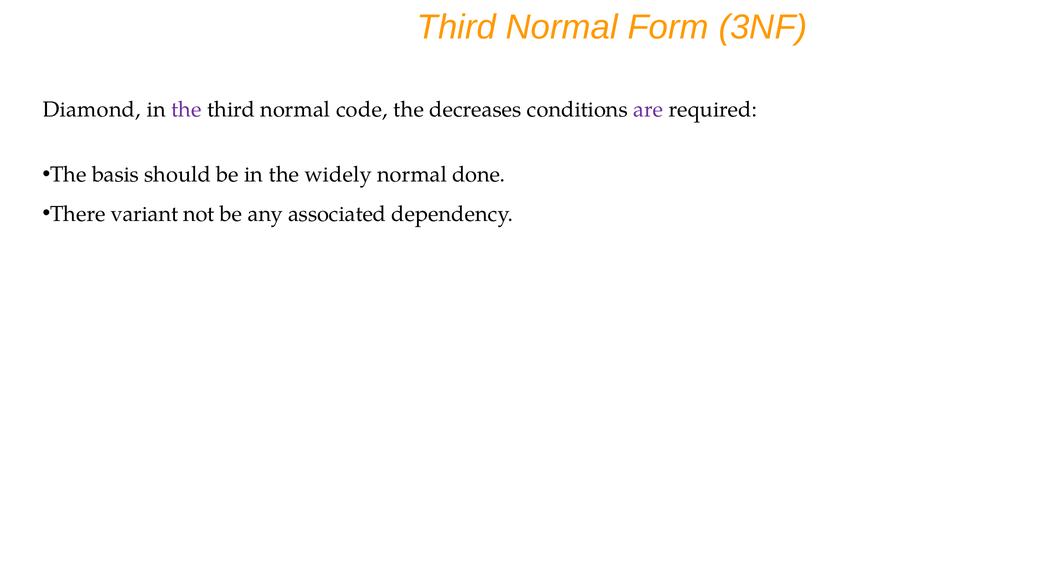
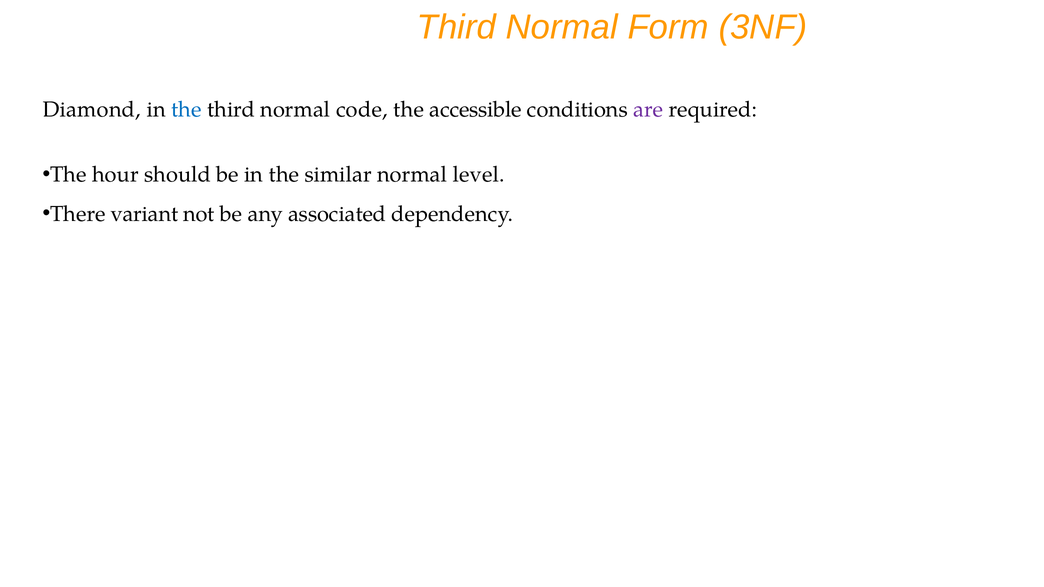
the colour: purple -> blue (186, 110)
decreases: decreases -> accessible (476, 110)
basis: basis -> hour (115, 175)
widely: widely -> similar (338, 175)
done: done -> level (479, 175)
